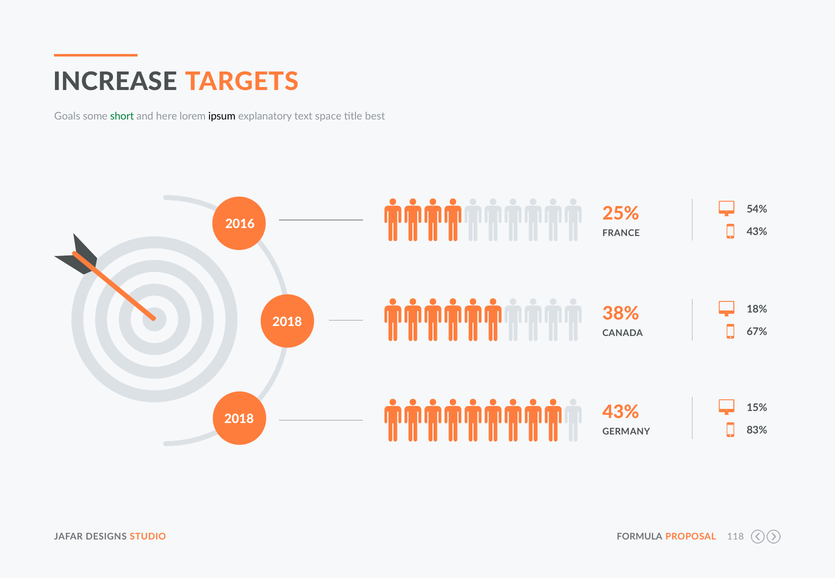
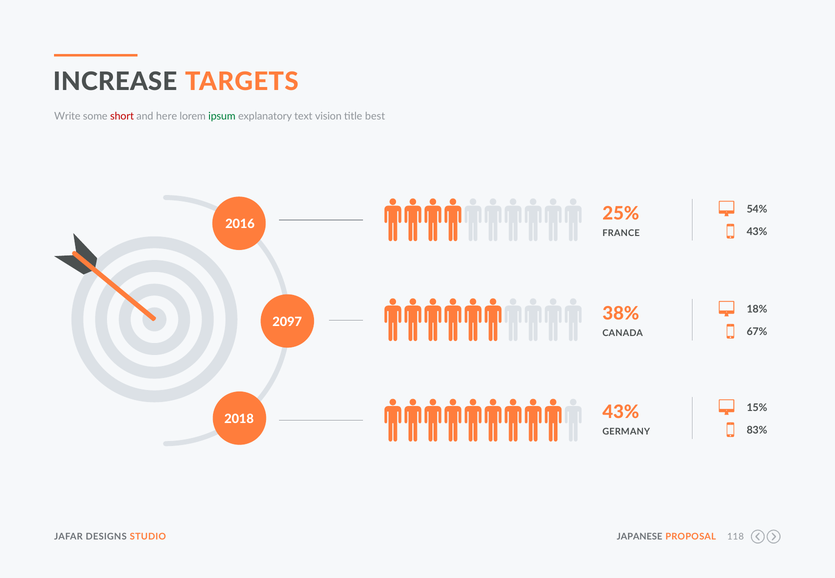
Goals: Goals -> Write (67, 116)
short colour: green -> red (122, 116)
ipsum colour: black -> green (222, 116)
space: space -> vision (328, 116)
2018: 2018 -> 2097 (287, 322)
FORMULA: FORMULA -> JAPANESE (640, 537)
